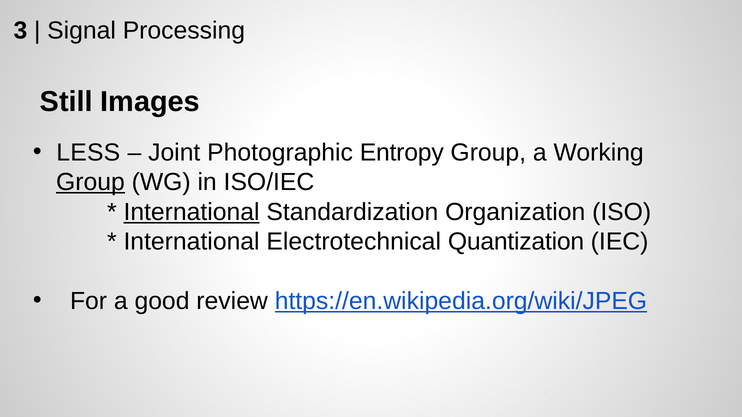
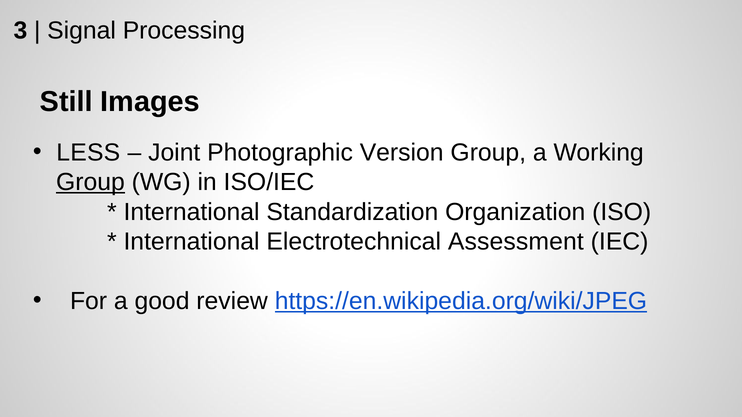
Entropy: Entropy -> Version (402, 153)
International underline: present -> none (192, 212)
Quantization: Quantization -> Assessment (516, 242)
